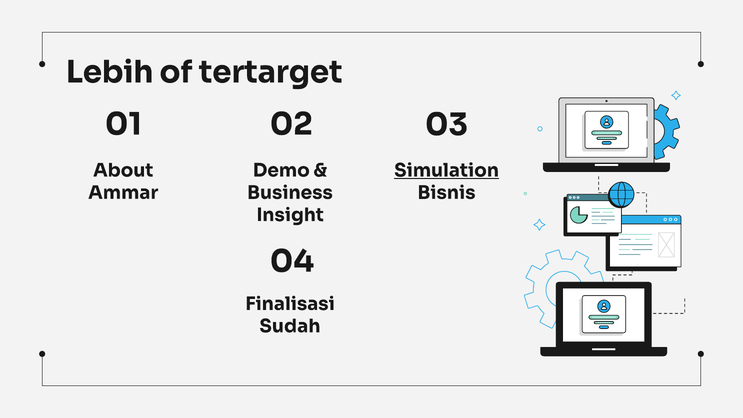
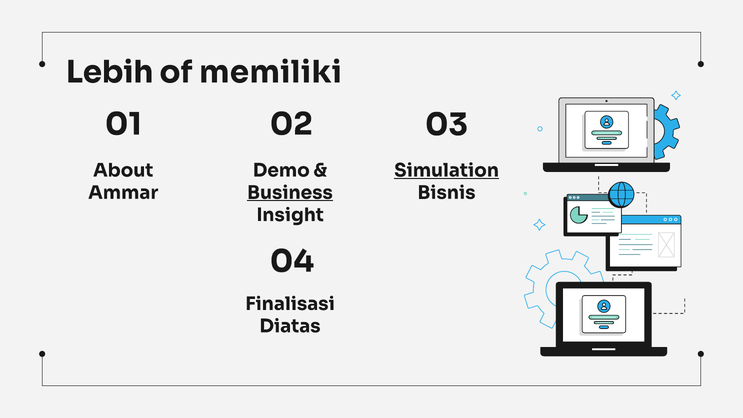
tertarget: tertarget -> memiliki (270, 72)
Business underline: none -> present (290, 193)
Sudah: Sudah -> Diatas (290, 326)
